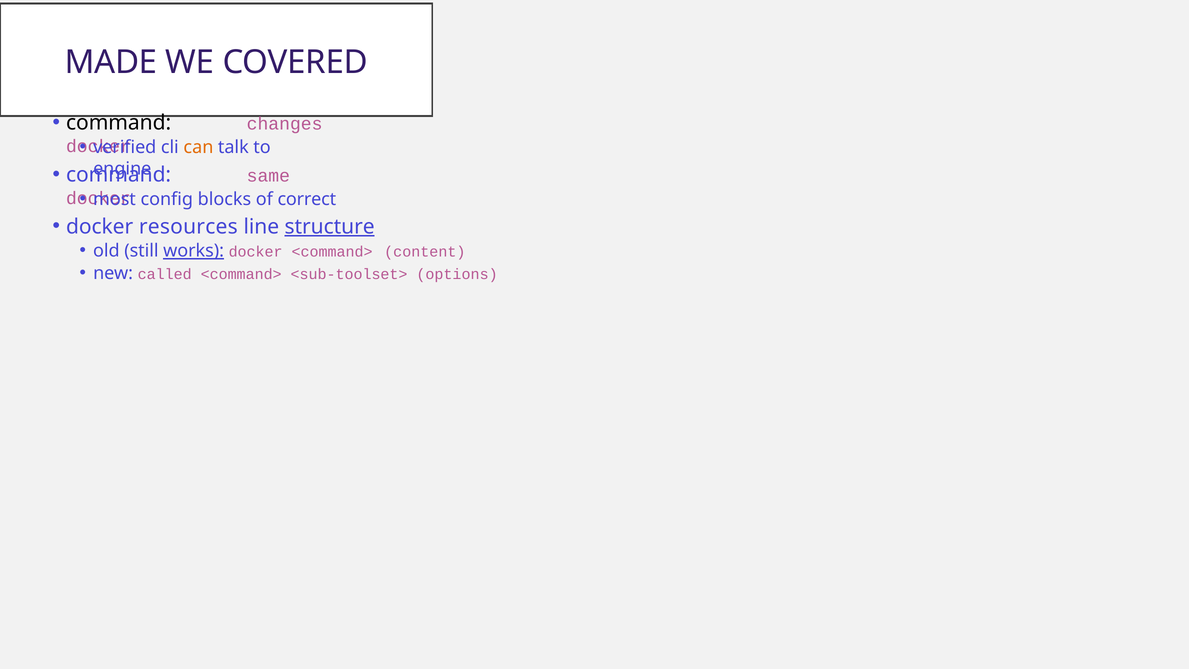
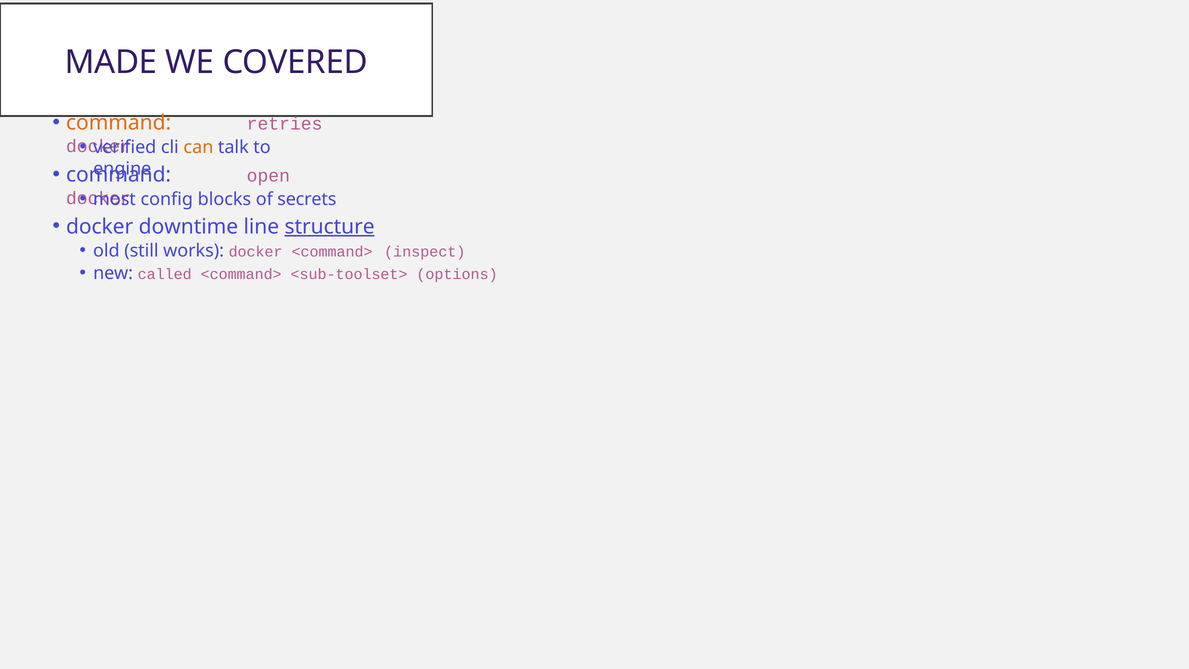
command colour: black -> orange (119, 123)
changes: changes -> retries (285, 124)
same: same -> open (268, 176)
correct: correct -> secrets (307, 199)
resources: resources -> downtime (188, 227)
works underline: present -> none (194, 251)
content: content -> inspect (425, 252)
